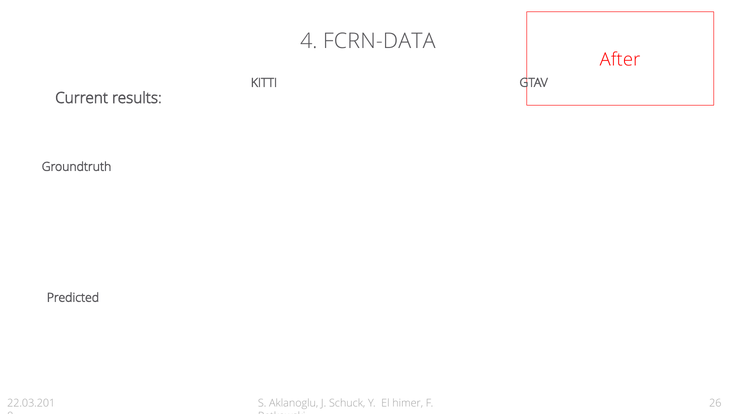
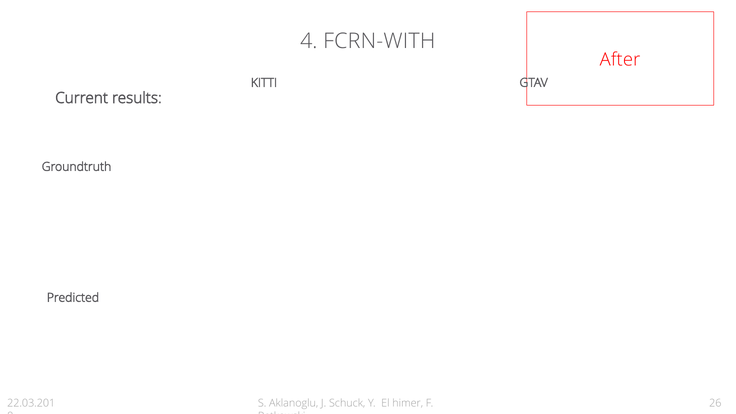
FCRN-DATA: FCRN-DATA -> FCRN-WITH (379, 41)
